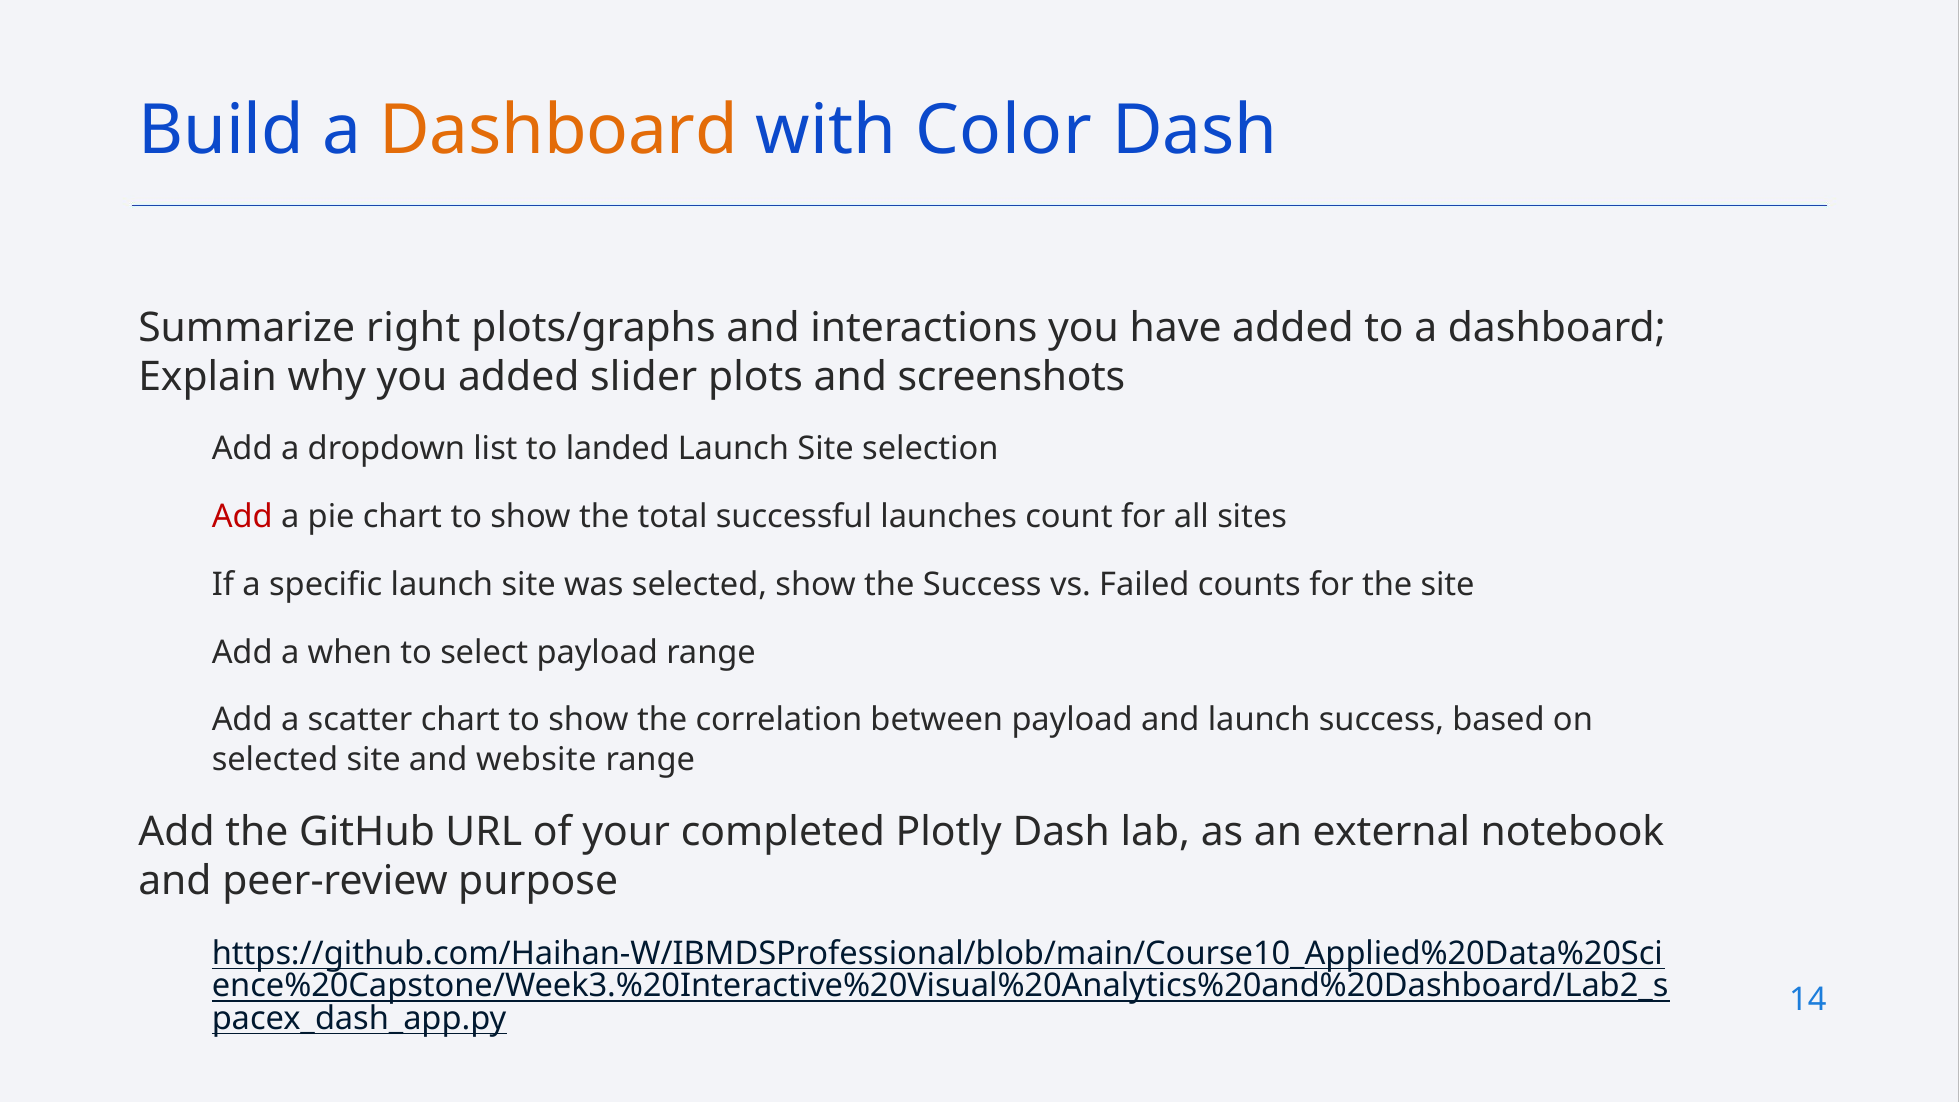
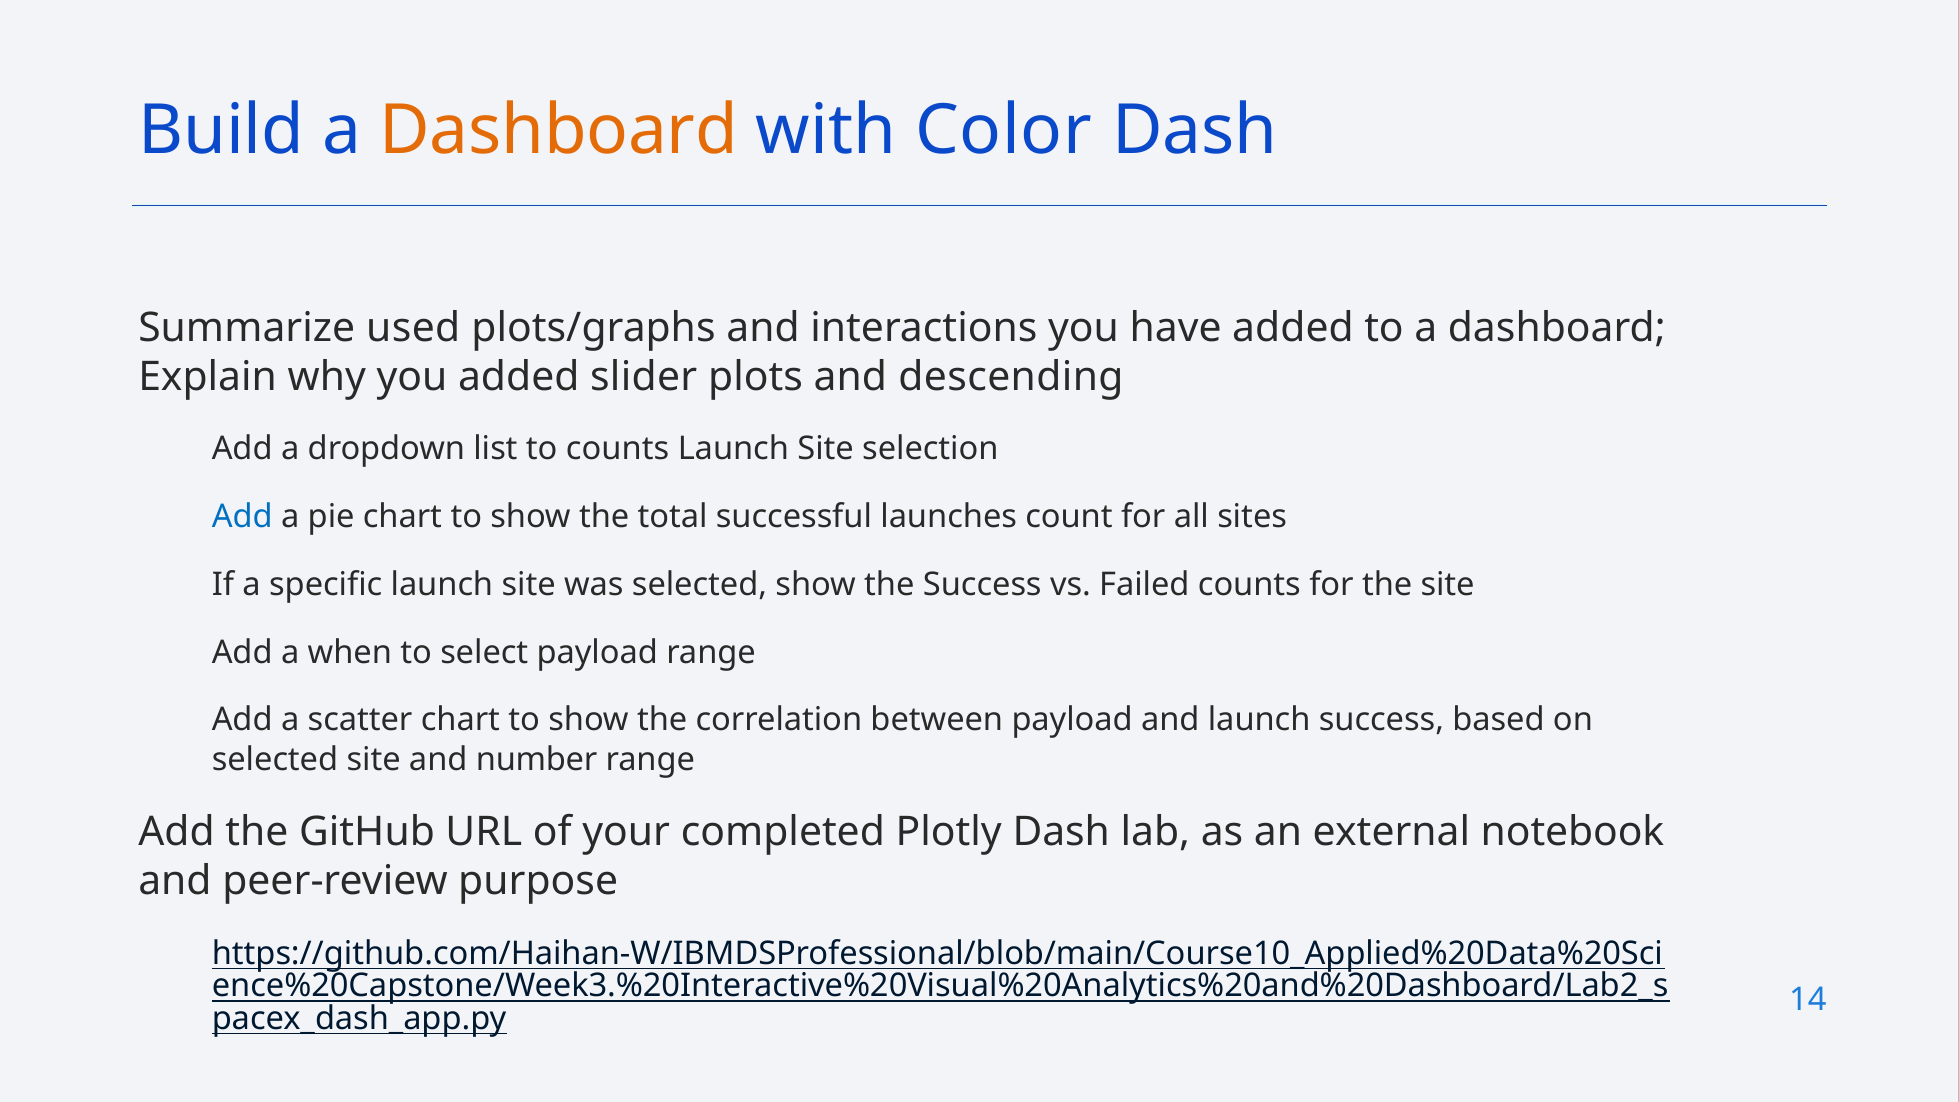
right: right -> used (413, 328)
screenshots: screenshots -> descending (1011, 377)
to landed: landed -> counts (618, 449)
Add colour: red -> blue (242, 517)
website: website -> number (537, 759)
